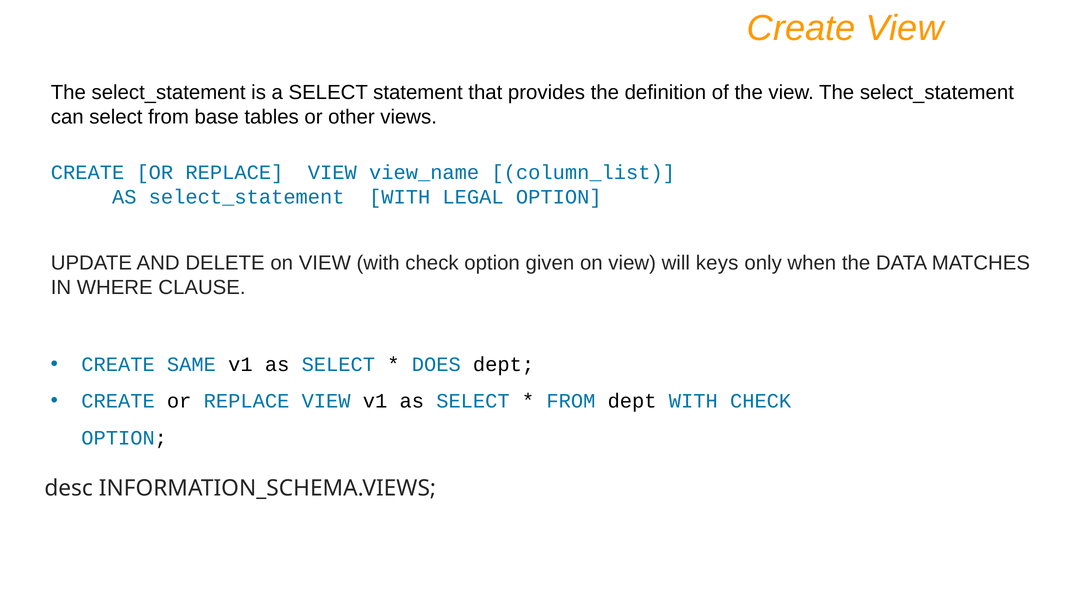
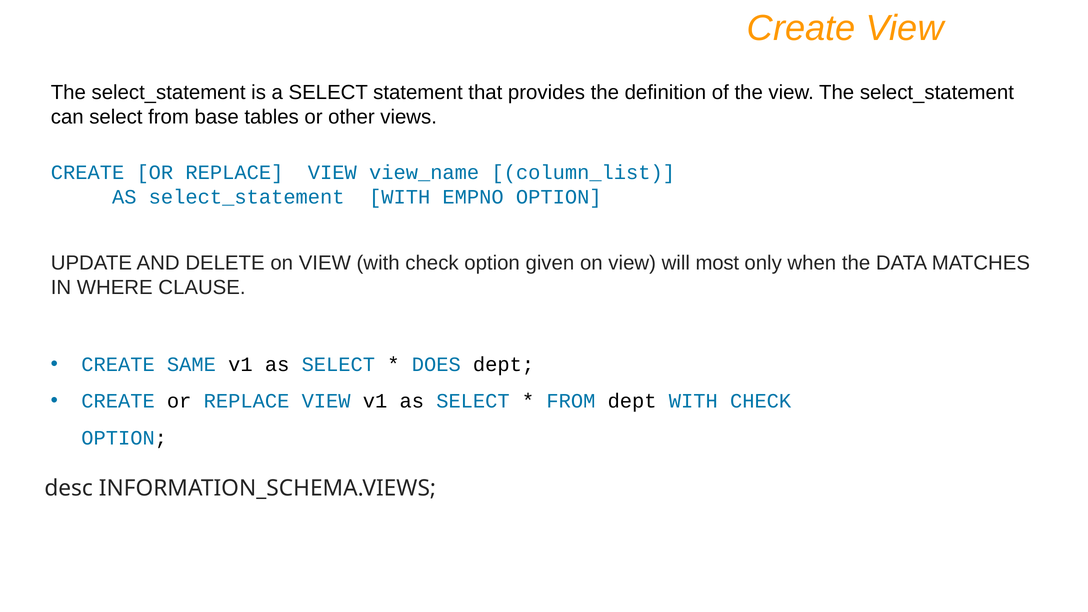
LEGAL: LEGAL -> EMPNO (473, 197)
keys: keys -> most (717, 263)
